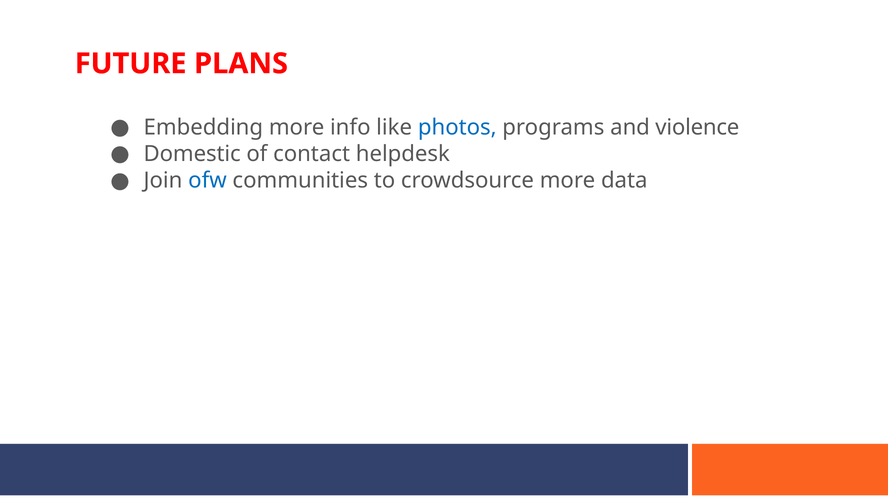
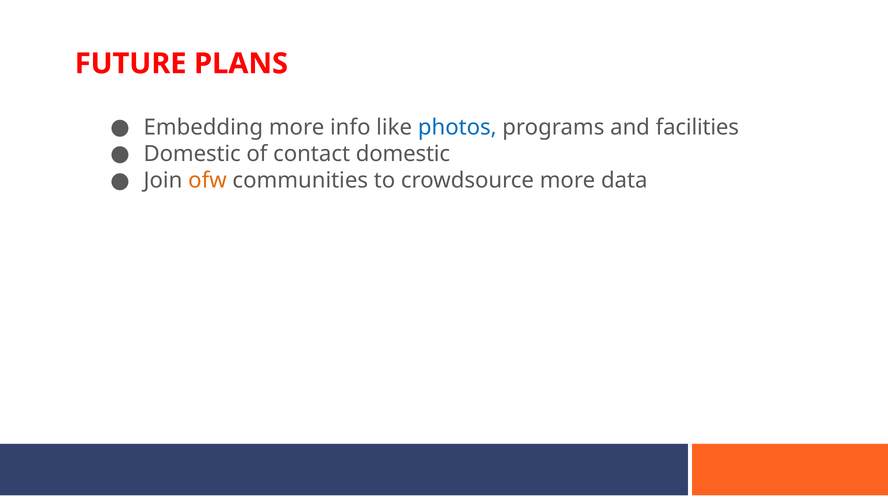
violence: violence -> facilities (697, 127)
contact helpdesk: helpdesk -> domestic (403, 154)
ofw colour: blue -> orange (207, 180)
